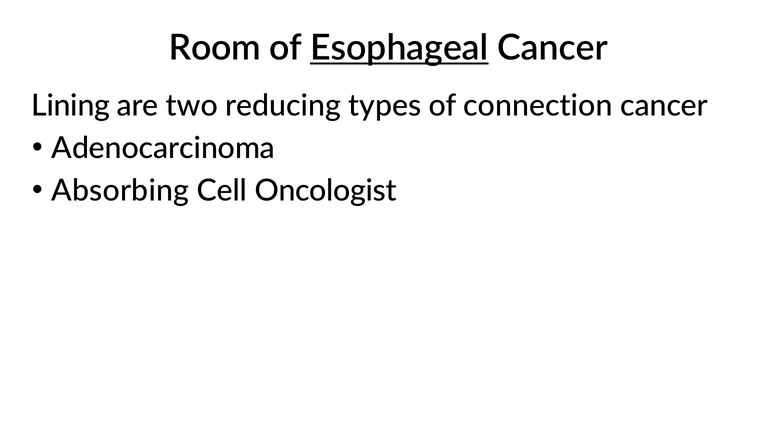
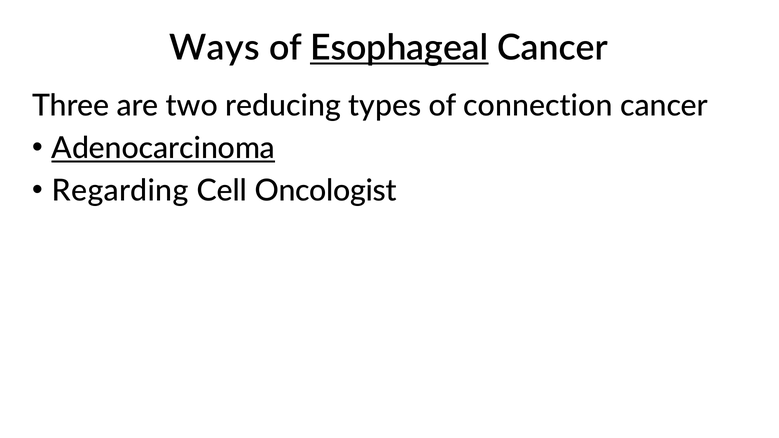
Room: Room -> Ways (215, 48)
Lining: Lining -> Three (71, 106)
Adenocarcinoma underline: none -> present (163, 148)
Absorbing: Absorbing -> Regarding (120, 191)
